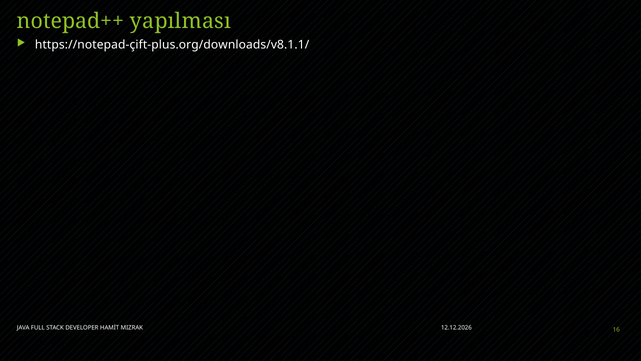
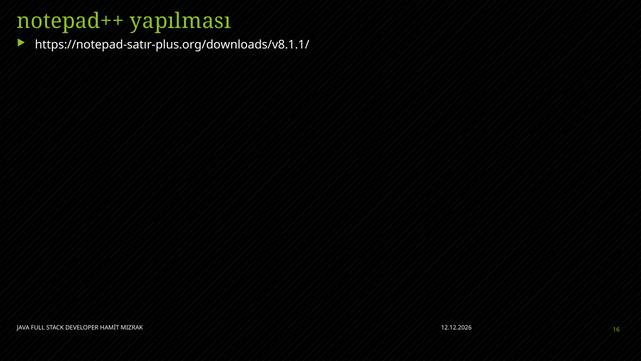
https://notepad-çift-plus.org/downloads/v8.1.1/: https://notepad-çift-plus.org/downloads/v8.1.1/ -> https://notepad-satır-plus.org/downloads/v8.1.1/ (172, 45)
